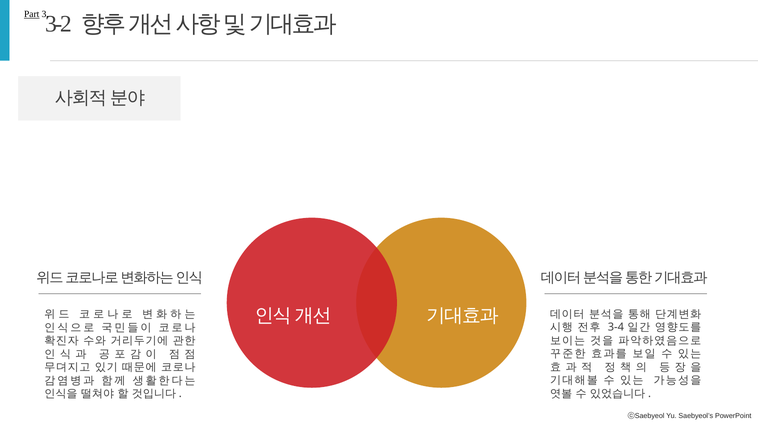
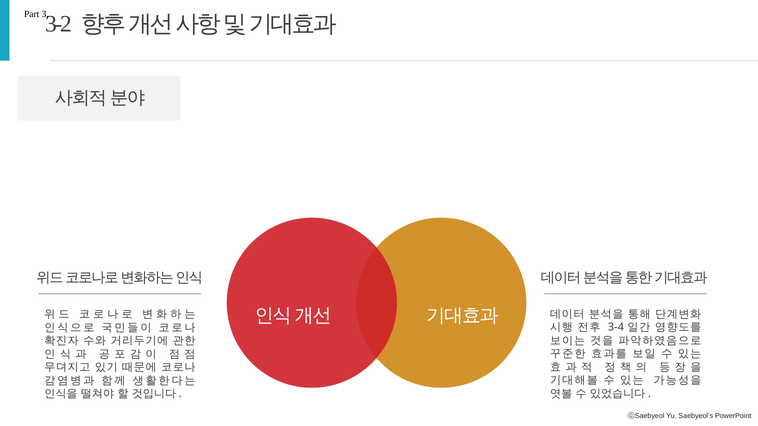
Part underline: present -> none (32, 14)
